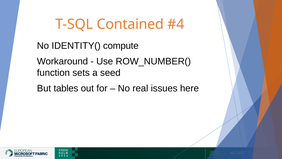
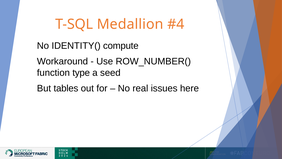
Contained: Contained -> Medallion (130, 24)
sets: sets -> type (81, 73)
